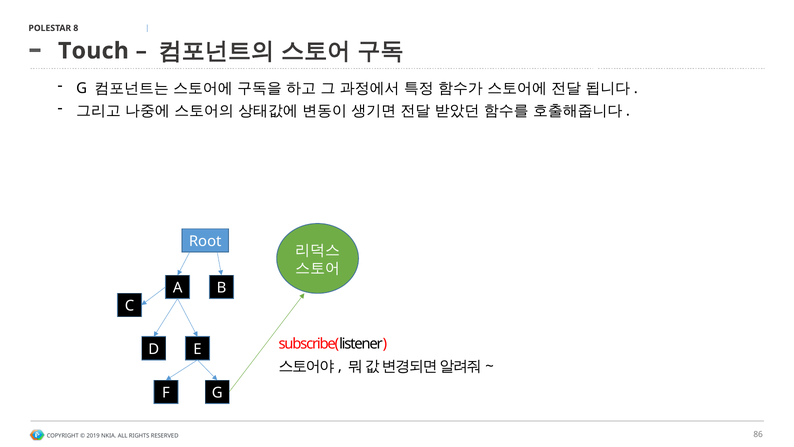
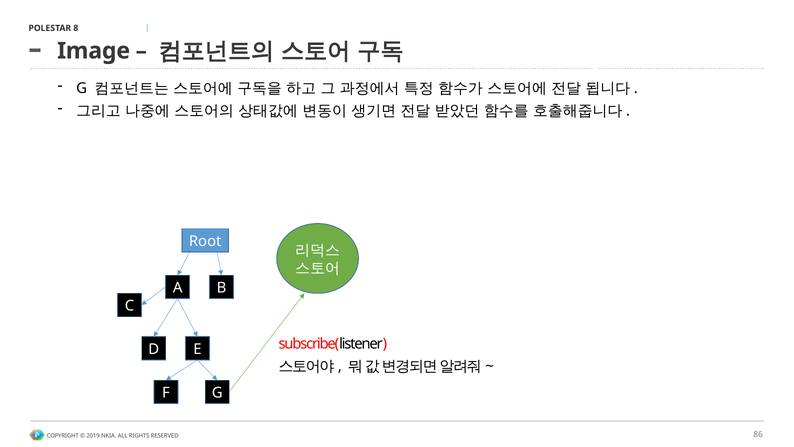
Touch: Touch -> Image (94, 51)
